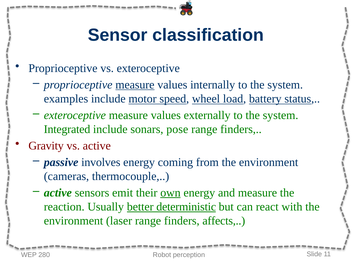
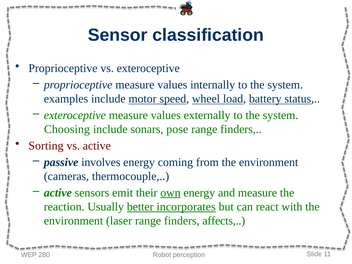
measure underline: present -> none (135, 85)
Integrated: Integrated -> Choosing (67, 129)
Gravity: Gravity -> Sorting (46, 146)
deterministic: deterministic -> incorporates (186, 207)
